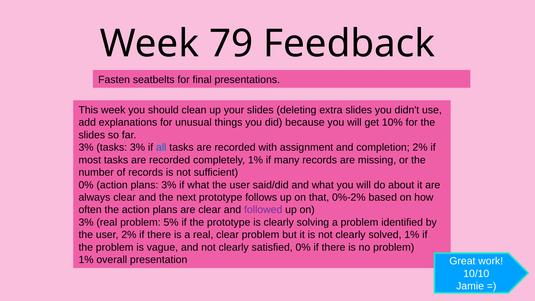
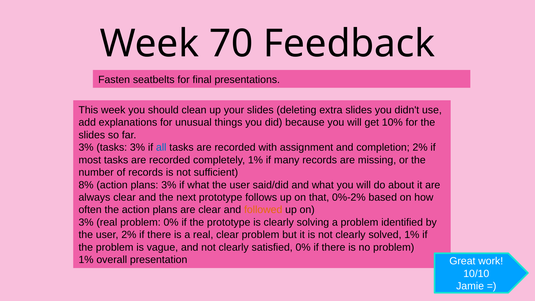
79: 79 -> 70 (231, 44)
0%: 0% -> 8% (86, 185)
followed colour: purple -> orange (263, 210)
problem 5%: 5% -> 0% (171, 222)
